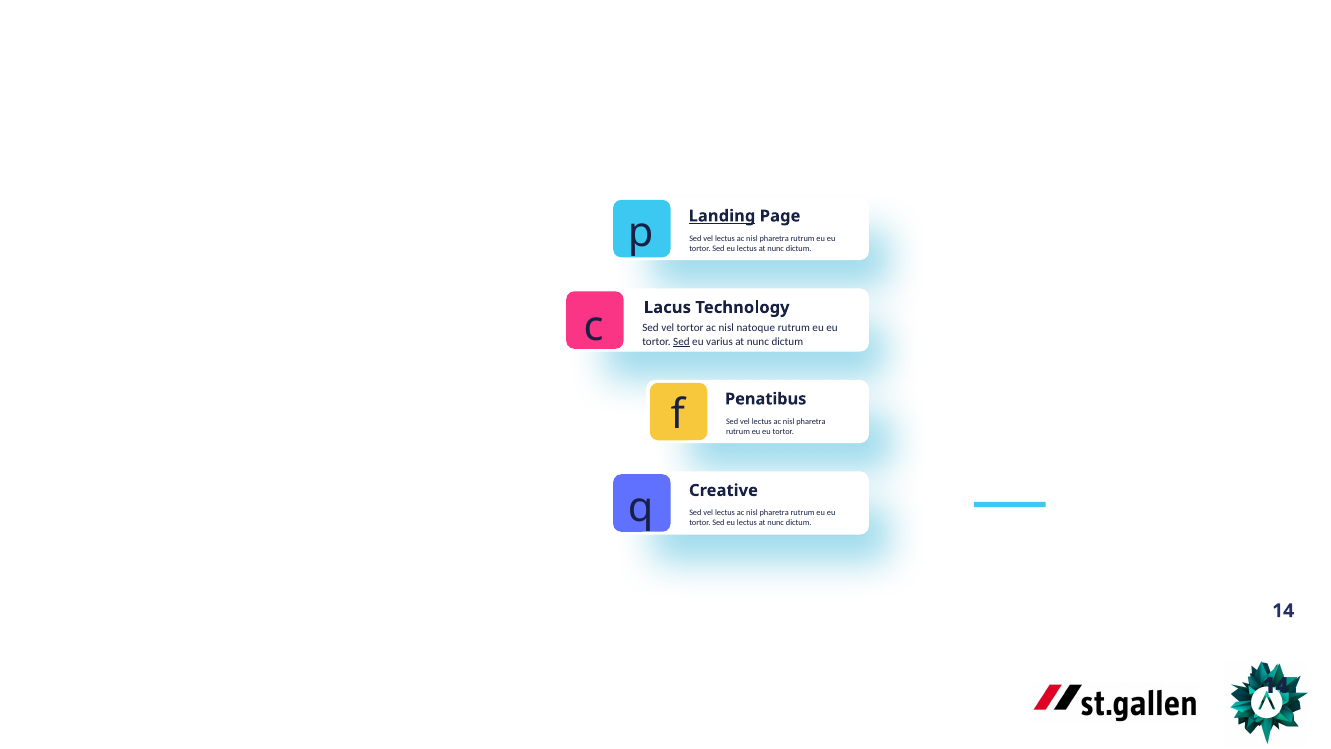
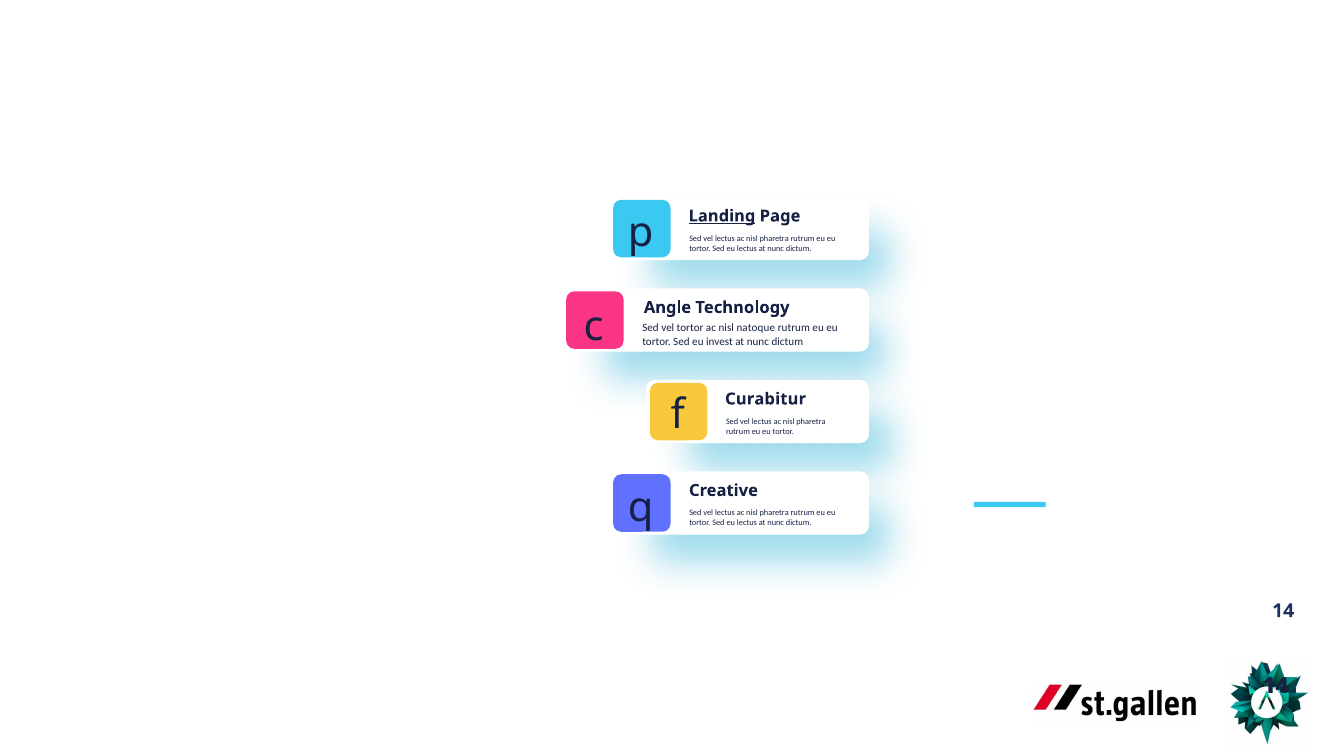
Lacus: Lacus -> Angle (667, 307)
Sed underline: present -> none (681, 341)
varius: varius -> invest (720, 341)
Penatibus: Penatibus -> Curabitur (765, 399)
